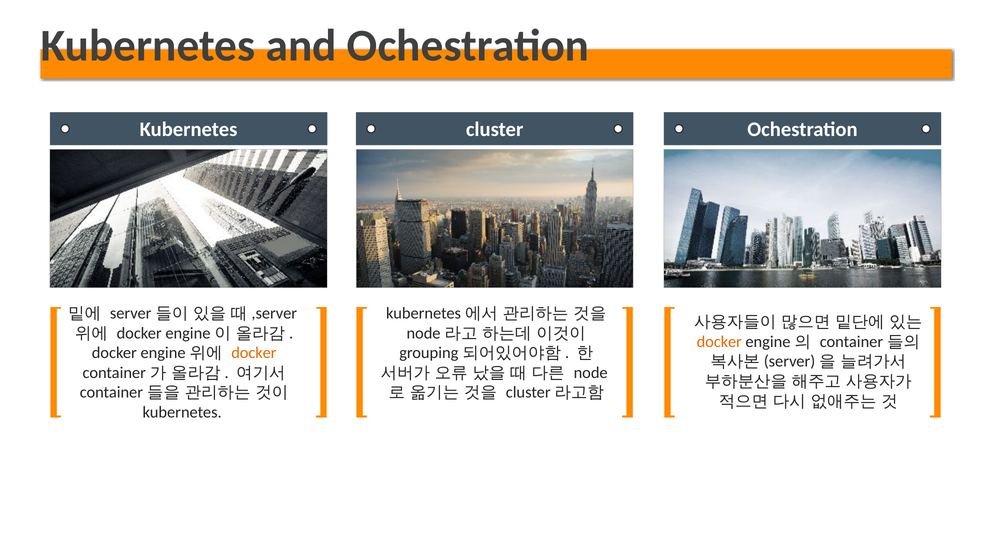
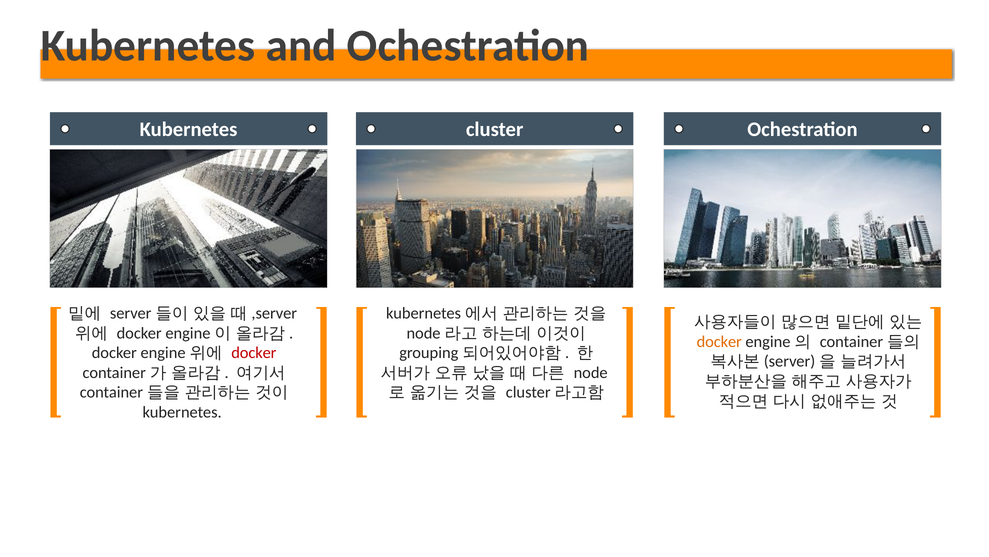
docker colour: orange -> red (254, 352)
